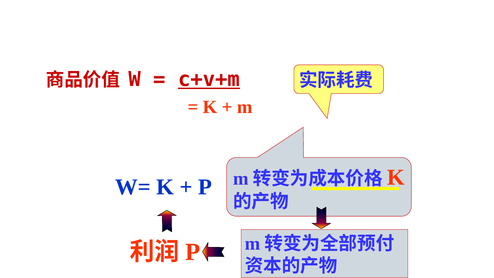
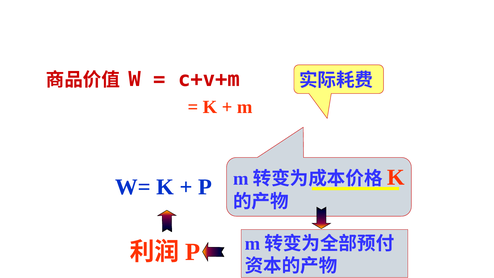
c+v+m underline: present -> none (209, 79)
